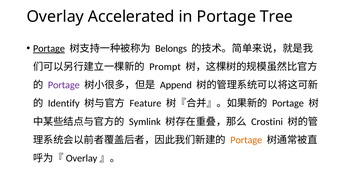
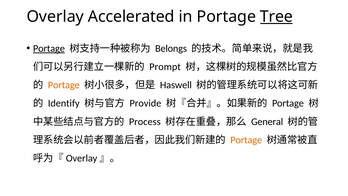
Tree underline: none -> present (276, 17)
Portage colour: purple -> orange (64, 85)
Append: Append -> Haswell (176, 85)
Feature: Feature -> Provide (145, 103)
Symlink: Symlink -> Process (145, 122)
Crostini: Crostini -> General (267, 122)
